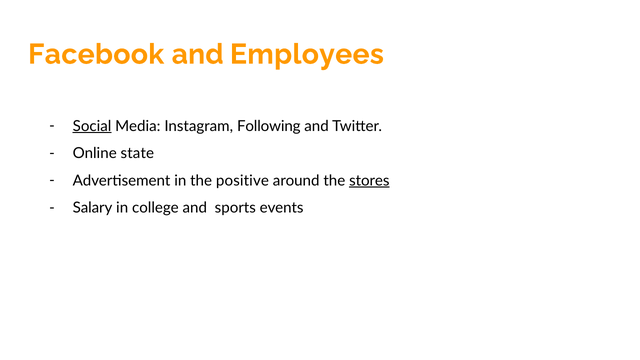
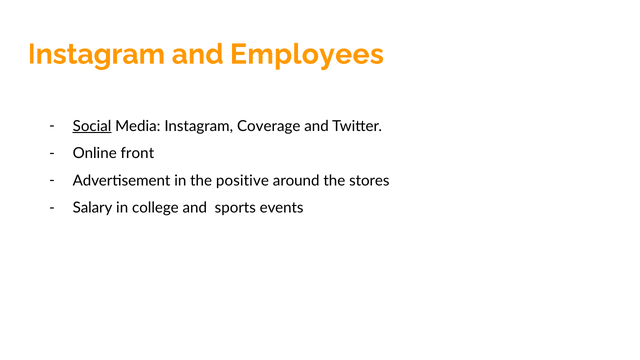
Facebook: Facebook -> Instagram (96, 54)
Following: Following -> Coverage (269, 126)
state: state -> front (137, 153)
stores underline: present -> none (369, 181)
